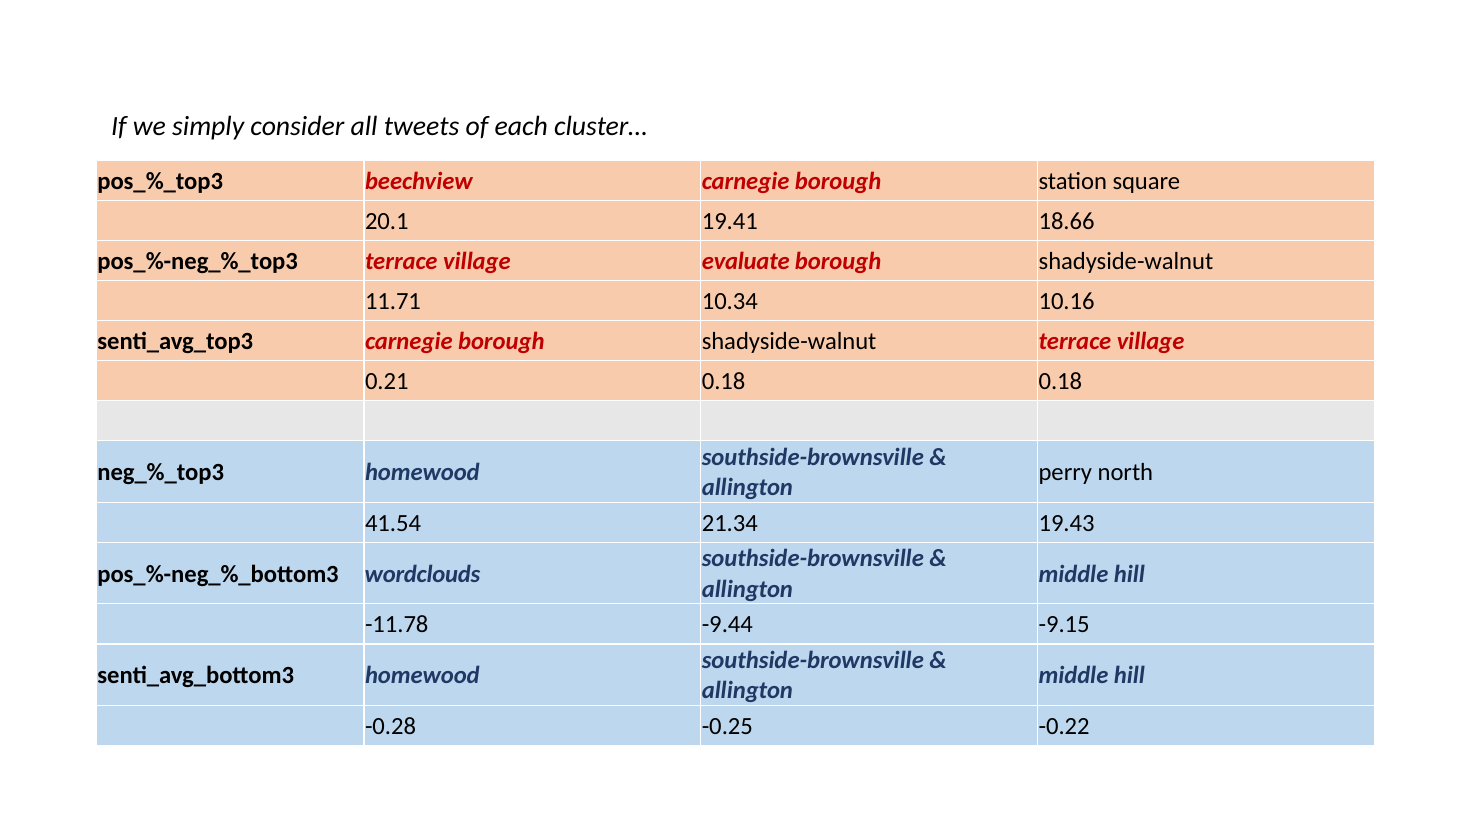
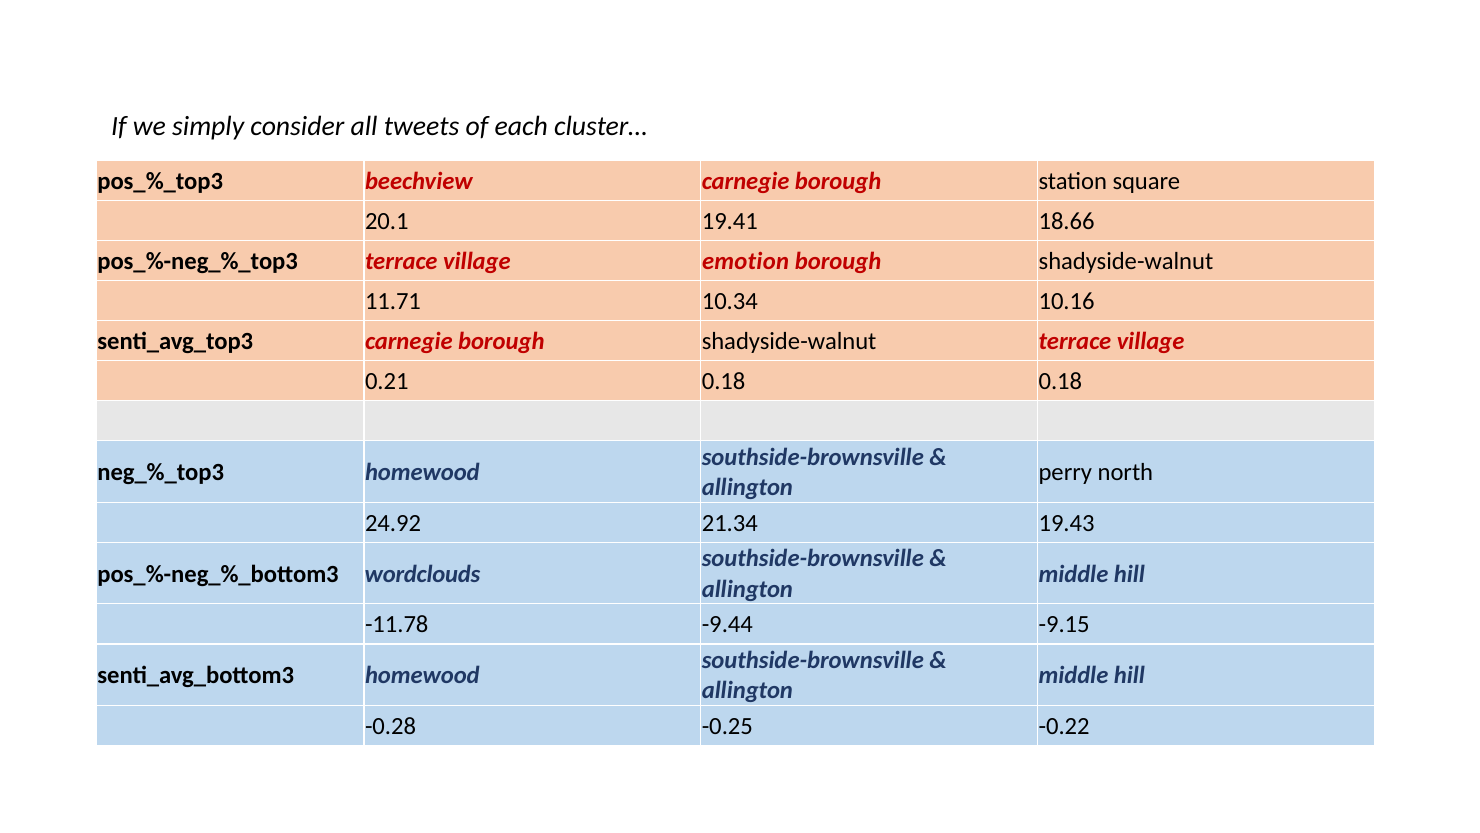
evaluate: evaluate -> emotion (746, 261)
41.54: 41.54 -> 24.92 (393, 523)
